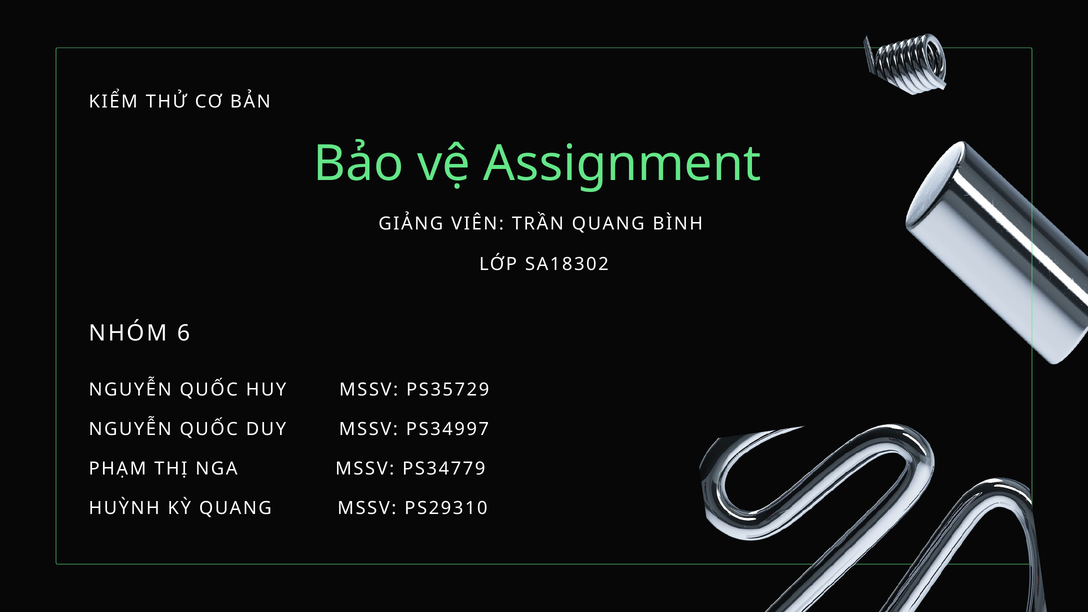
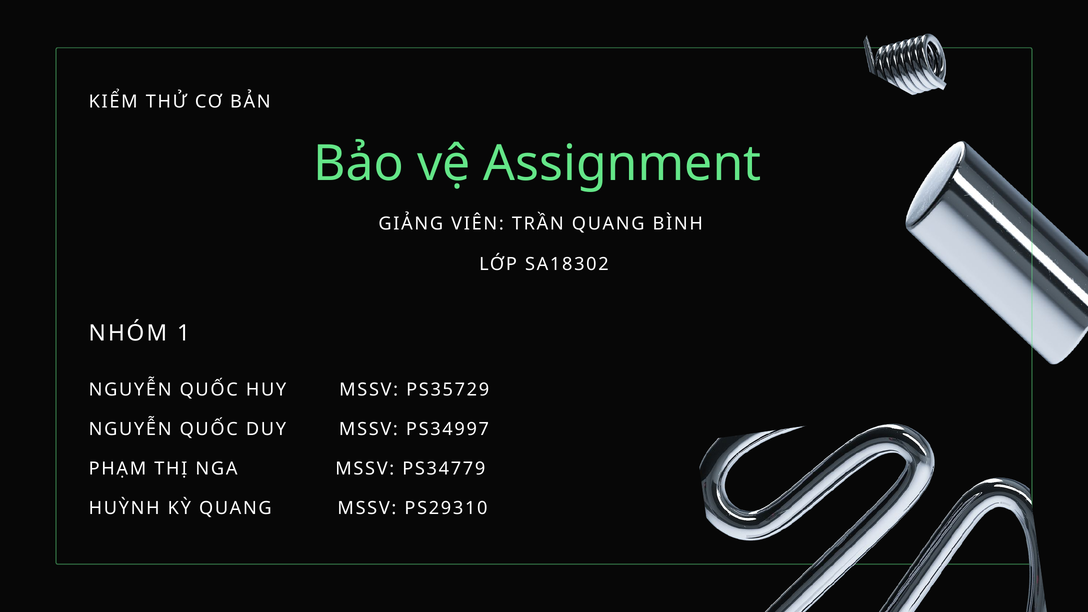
6: 6 -> 1 (184, 333)
